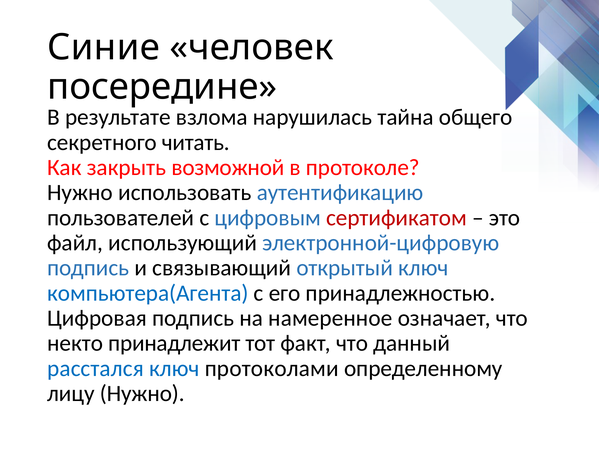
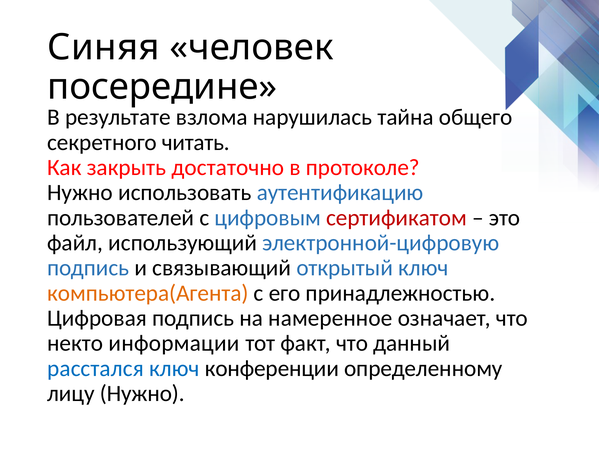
Синие: Синие -> Синяя (103, 47)
возможной: возможной -> достаточно (228, 168)
компьютера(Агента colour: blue -> orange (148, 293)
принадлежит: принадлежит -> информации (174, 343)
протоколами: протоколами -> конференции (272, 369)
